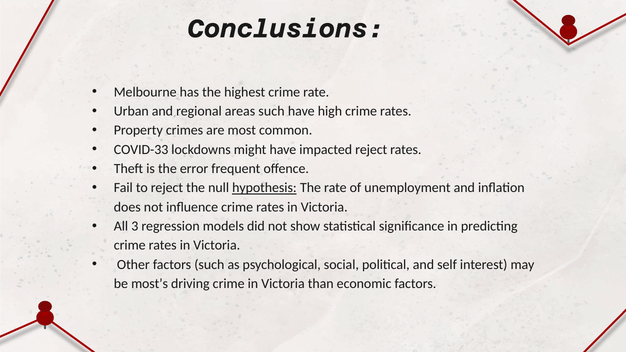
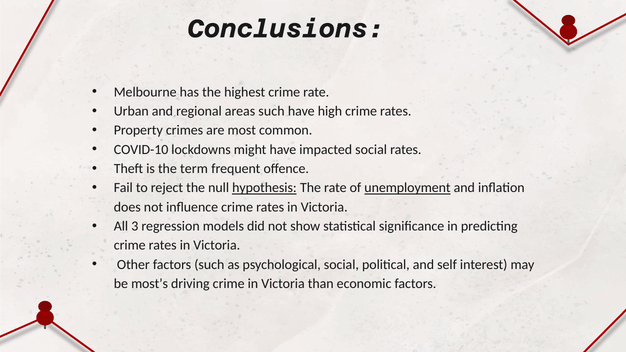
COVID-33: COVID-33 -> COVID-10 (141, 150)
impacted reject: reject -> social (371, 150)
error: error -> term (194, 169)
unemployment underline: none -> present (407, 188)
